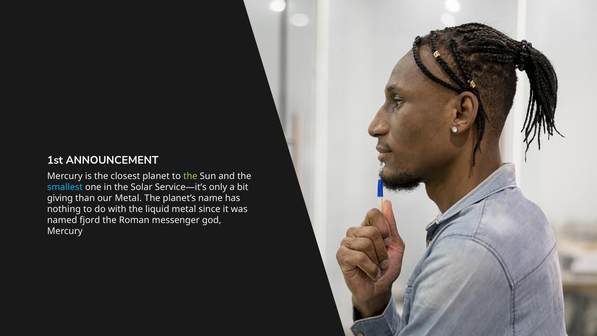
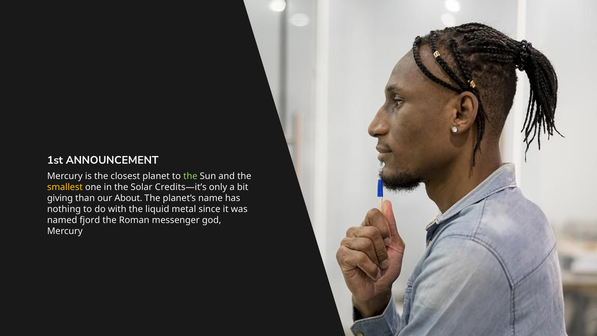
smallest colour: light blue -> yellow (65, 187)
Service—it’s: Service—it’s -> Credits—it’s (181, 187)
our Metal: Metal -> About (128, 198)
